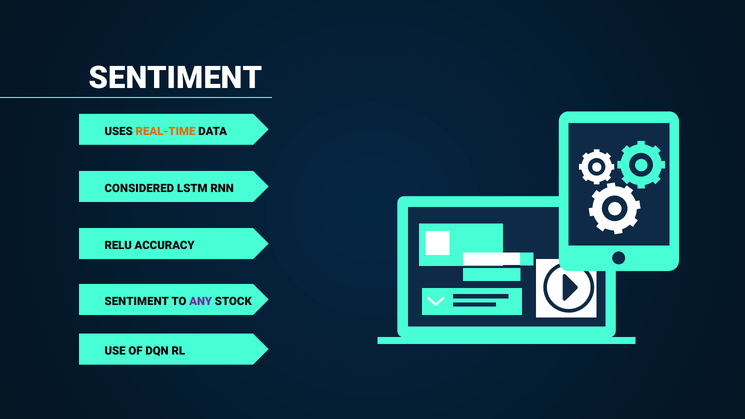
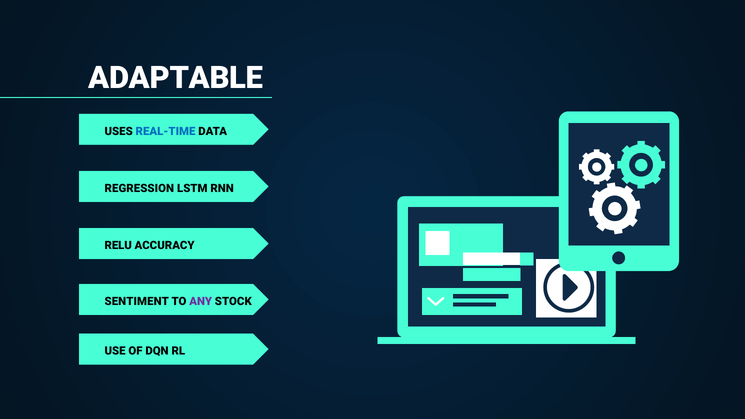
SENTIMENT: SENTIMENT -> ADAPTABLE (176, 78)
REAL-TIME colour: orange -> blue (166, 131)
CONSIDERED: CONSIDERED -> REGRESSION (139, 189)
